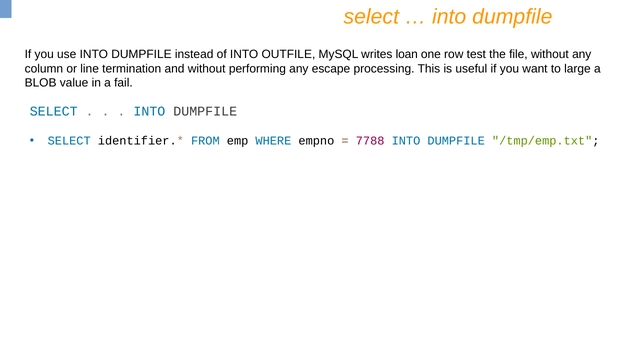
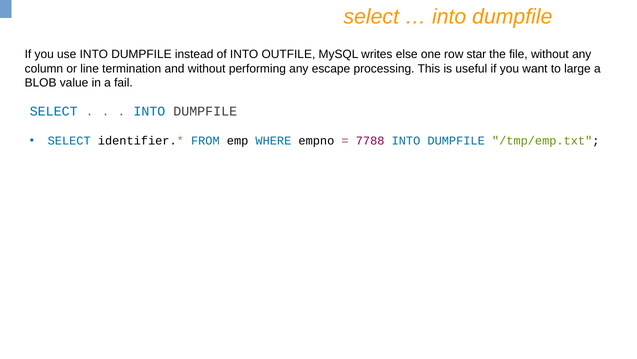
loan: loan -> else (407, 54)
test: test -> star (476, 54)
